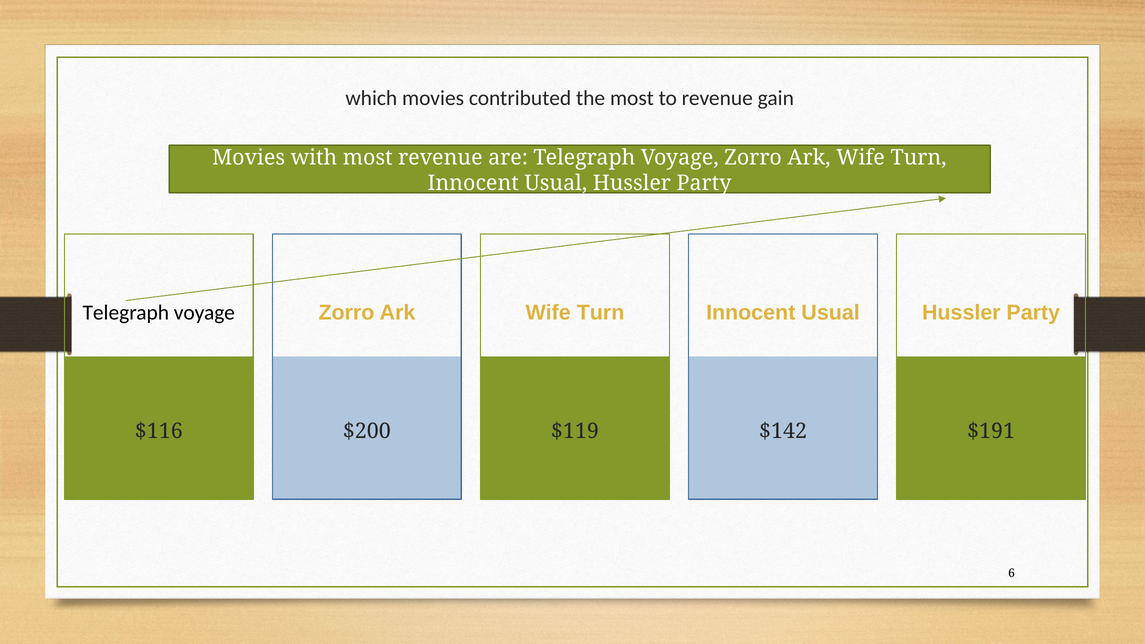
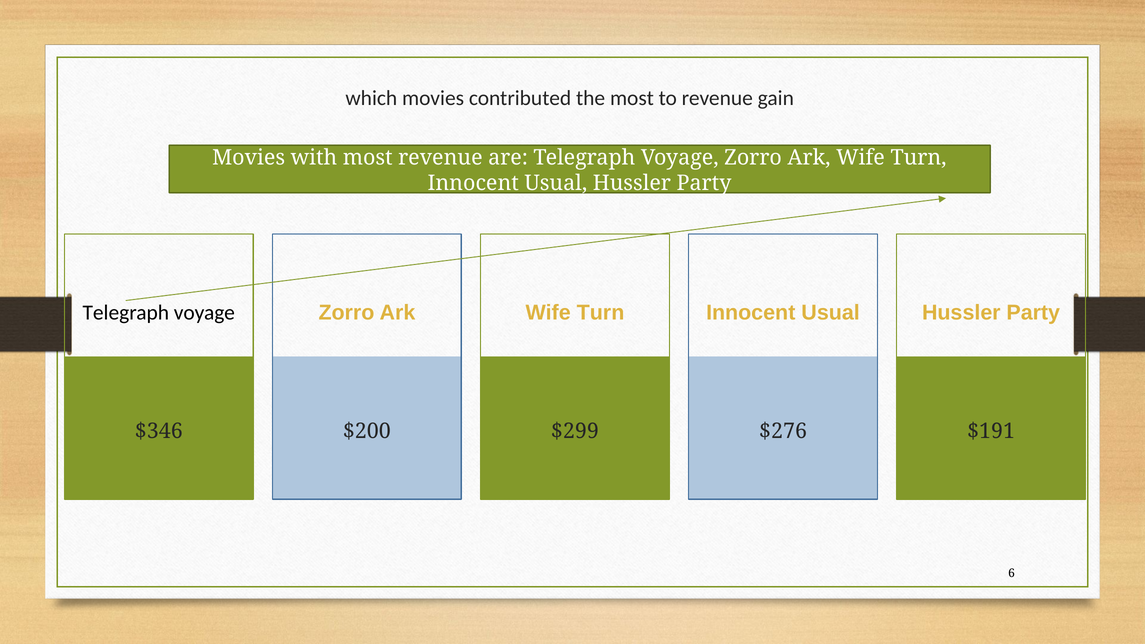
$116: $116 -> $346 (159, 431)
$119: $119 -> $299 (575, 431)
$142: $142 -> $276 (783, 431)
